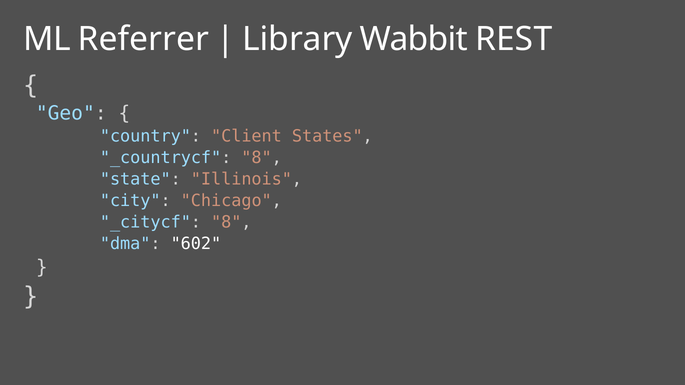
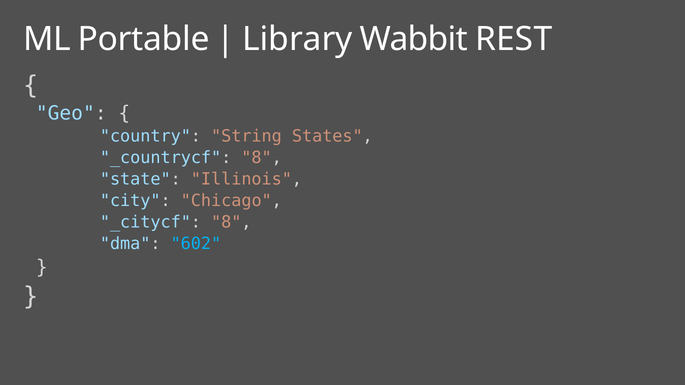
Referrer: Referrer -> Portable (144, 39)
Client: Client -> String (246, 136)
602 colour: white -> light blue (196, 244)
